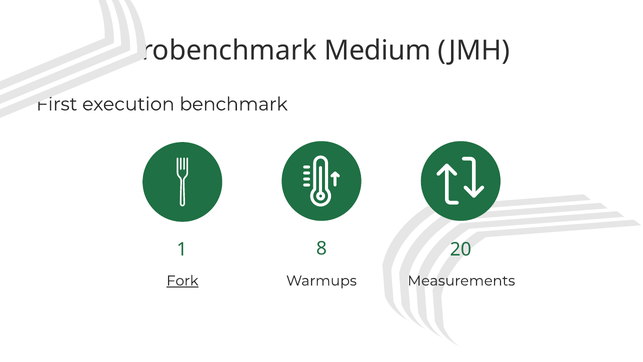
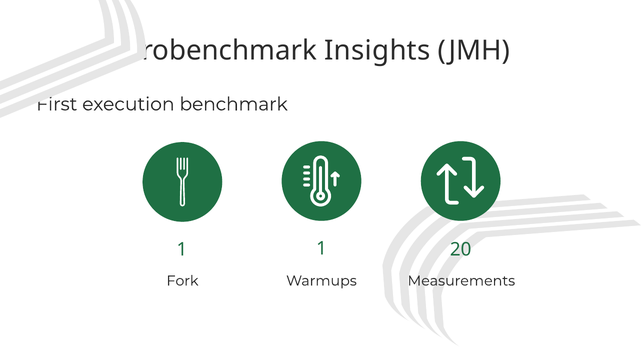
Medium: Medium -> Insights (377, 51)
1 8: 8 -> 1 (321, 248)
Fork underline: present -> none (182, 281)
